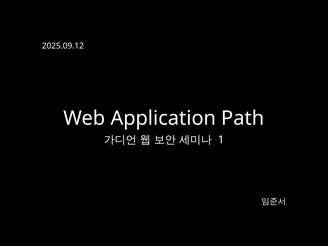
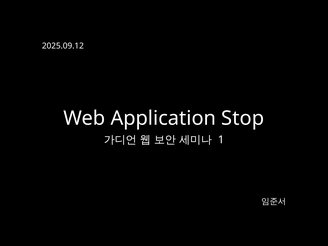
Path: Path -> Stop (243, 118)
